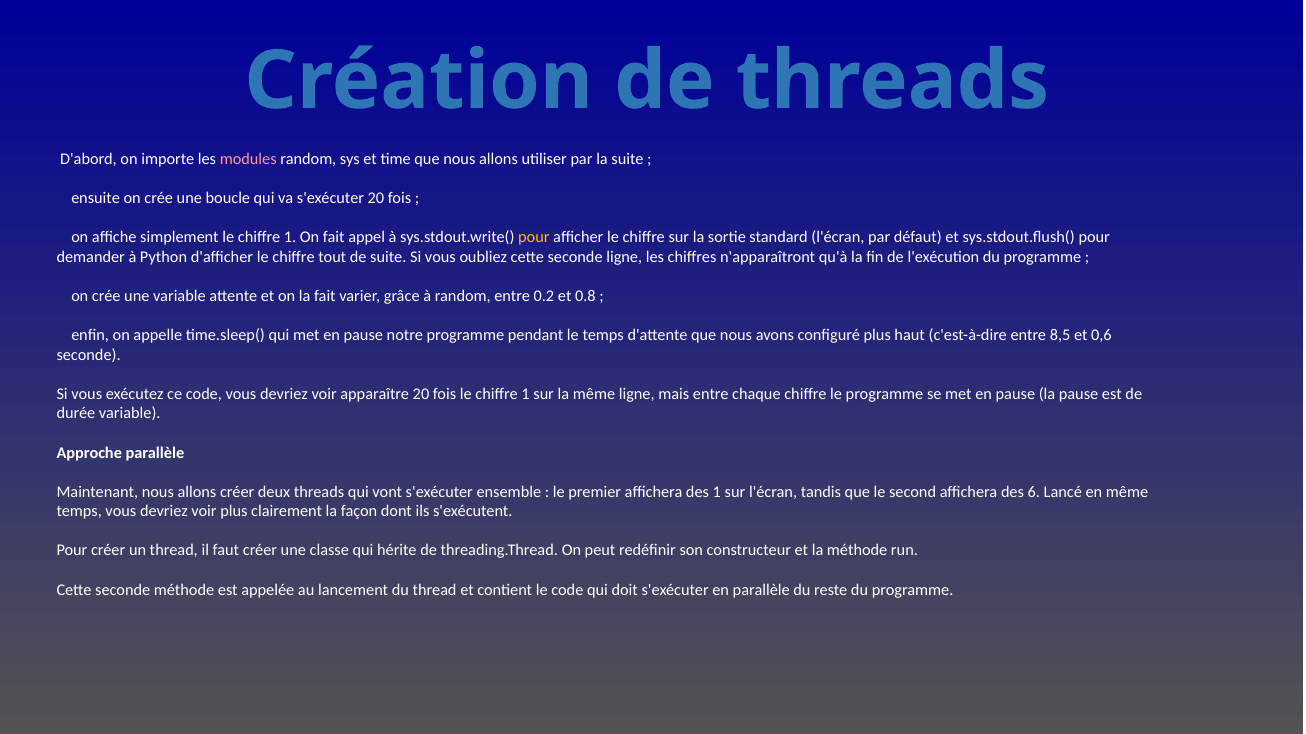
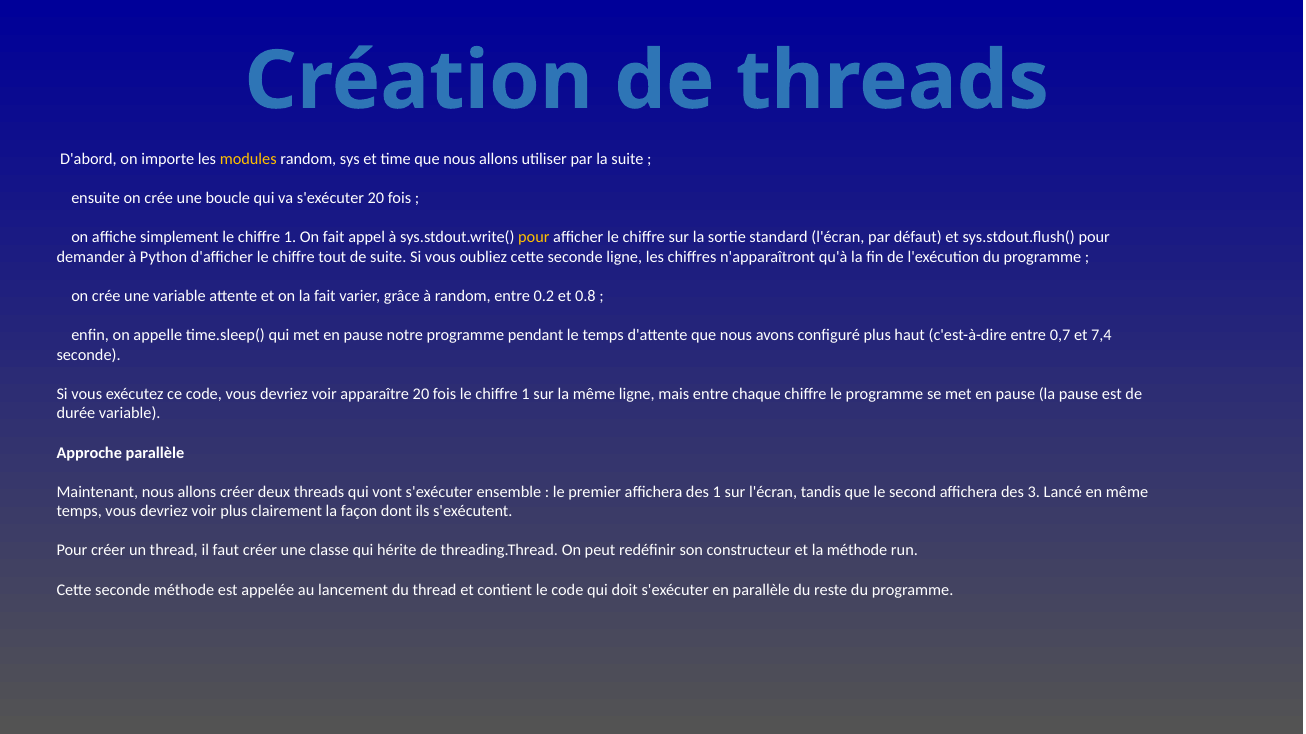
modules colour: pink -> yellow (248, 159)
8,5: 8,5 -> 0,7 (1060, 336)
0,6: 0,6 -> 7,4 (1101, 336)
6: 6 -> 3 (1034, 492)
